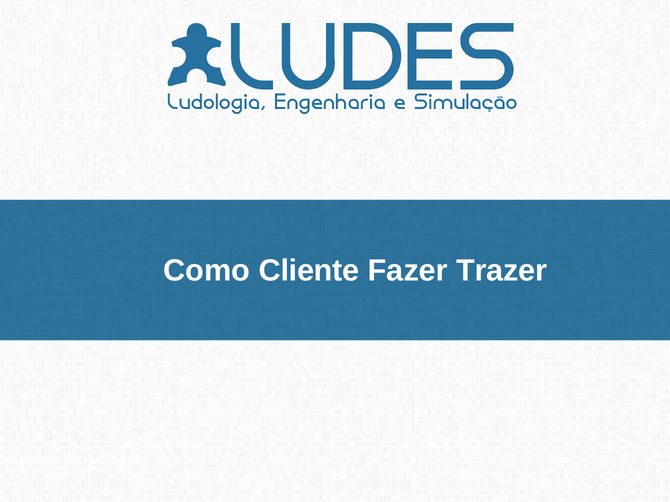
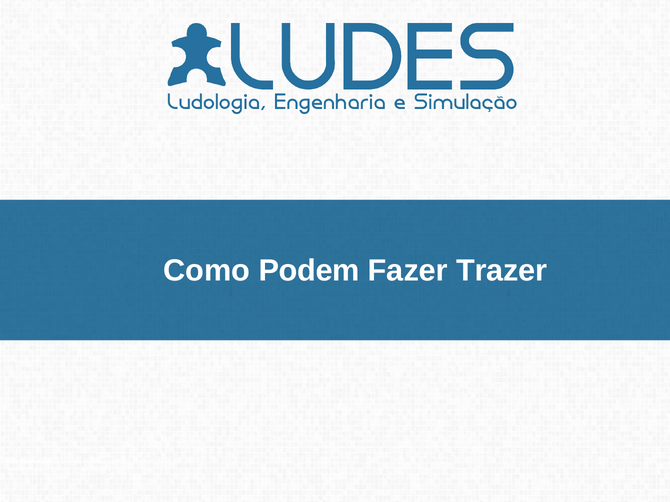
Cliente: Cliente -> Podem (309, 271)
